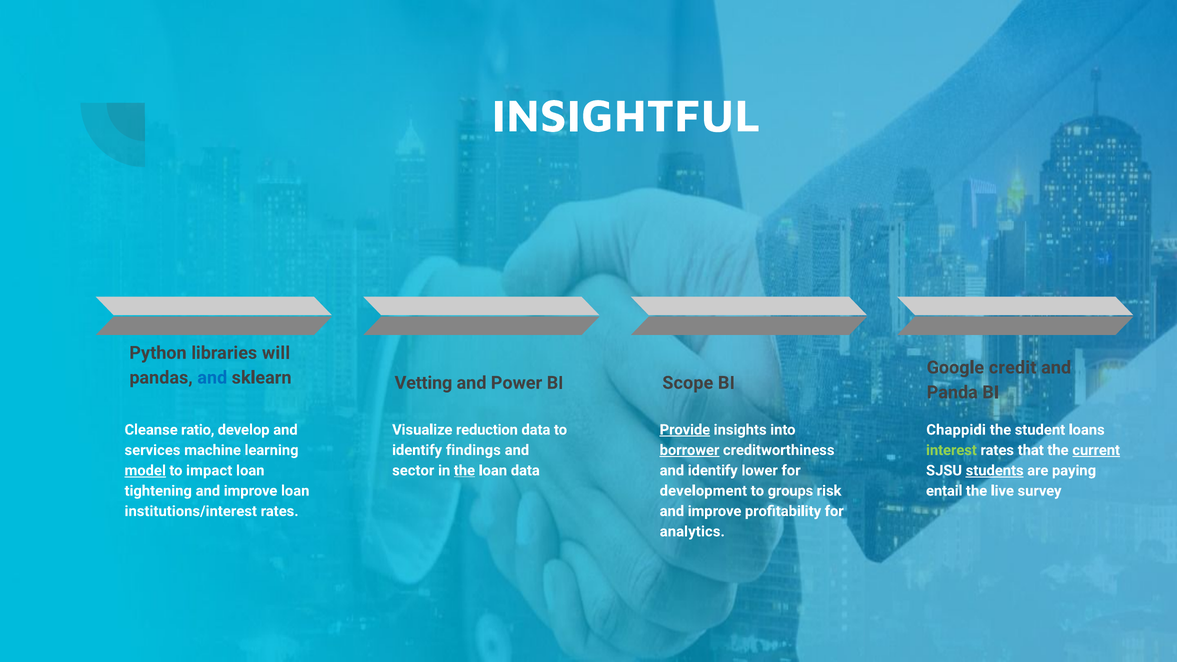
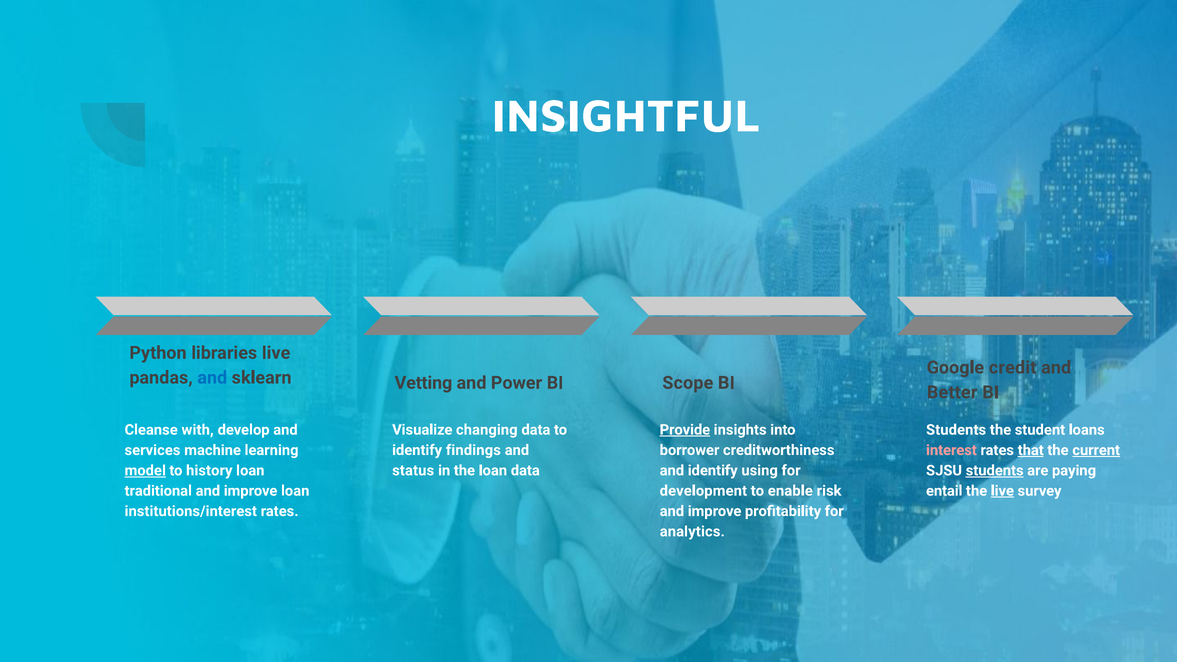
libraries will: will -> live (276, 353)
Panda: Panda -> Better (952, 392)
reduction: reduction -> changing (487, 430)
ratio: ratio -> with (198, 430)
Chappidi: Chappidi -> Students (956, 430)
borrower underline: present -> none (690, 450)
interest colour: light green -> pink (951, 450)
that underline: none -> present (1031, 450)
sector: sector -> status (413, 471)
the underline: present -> none (464, 471)
lower: lower -> using (760, 471)
impact: impact -> history (209, 471)
tightening: tightening -> traditional (158, 491)
groups: groups -> enable (790, 491)
live underline: none -> present (1002, 491)
